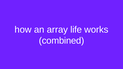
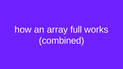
life: life -> full (76, 30)
